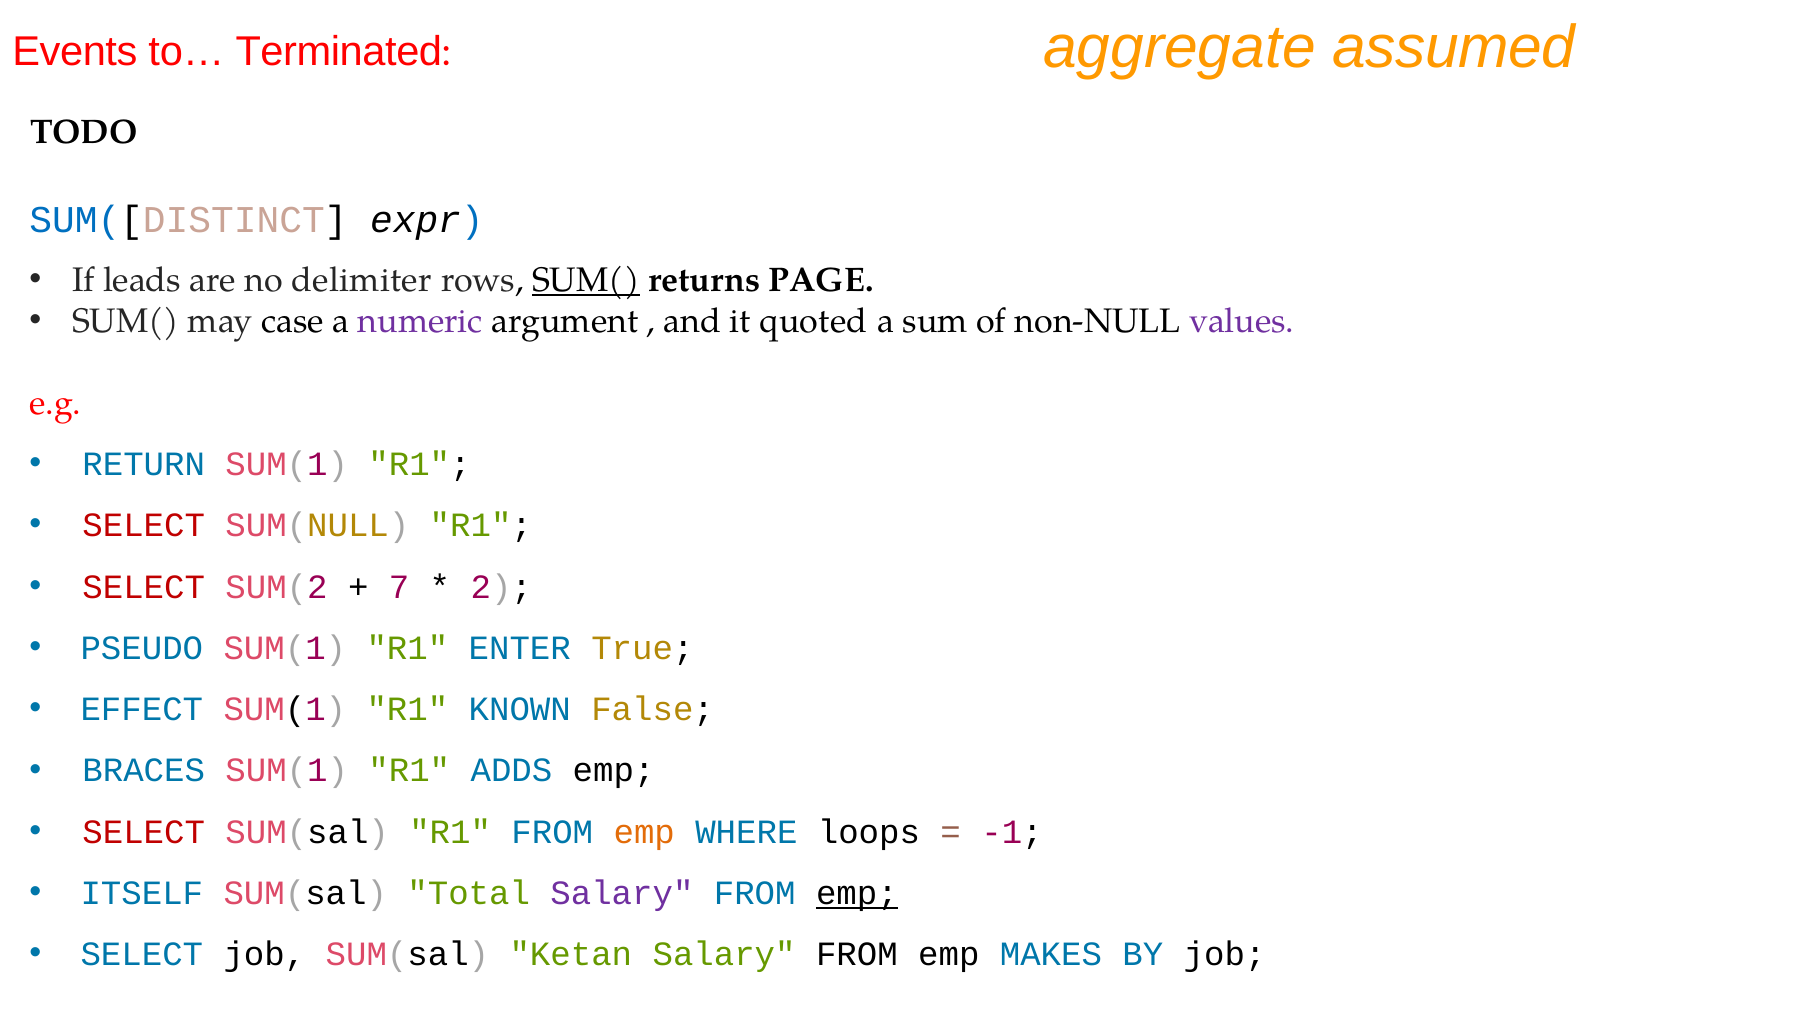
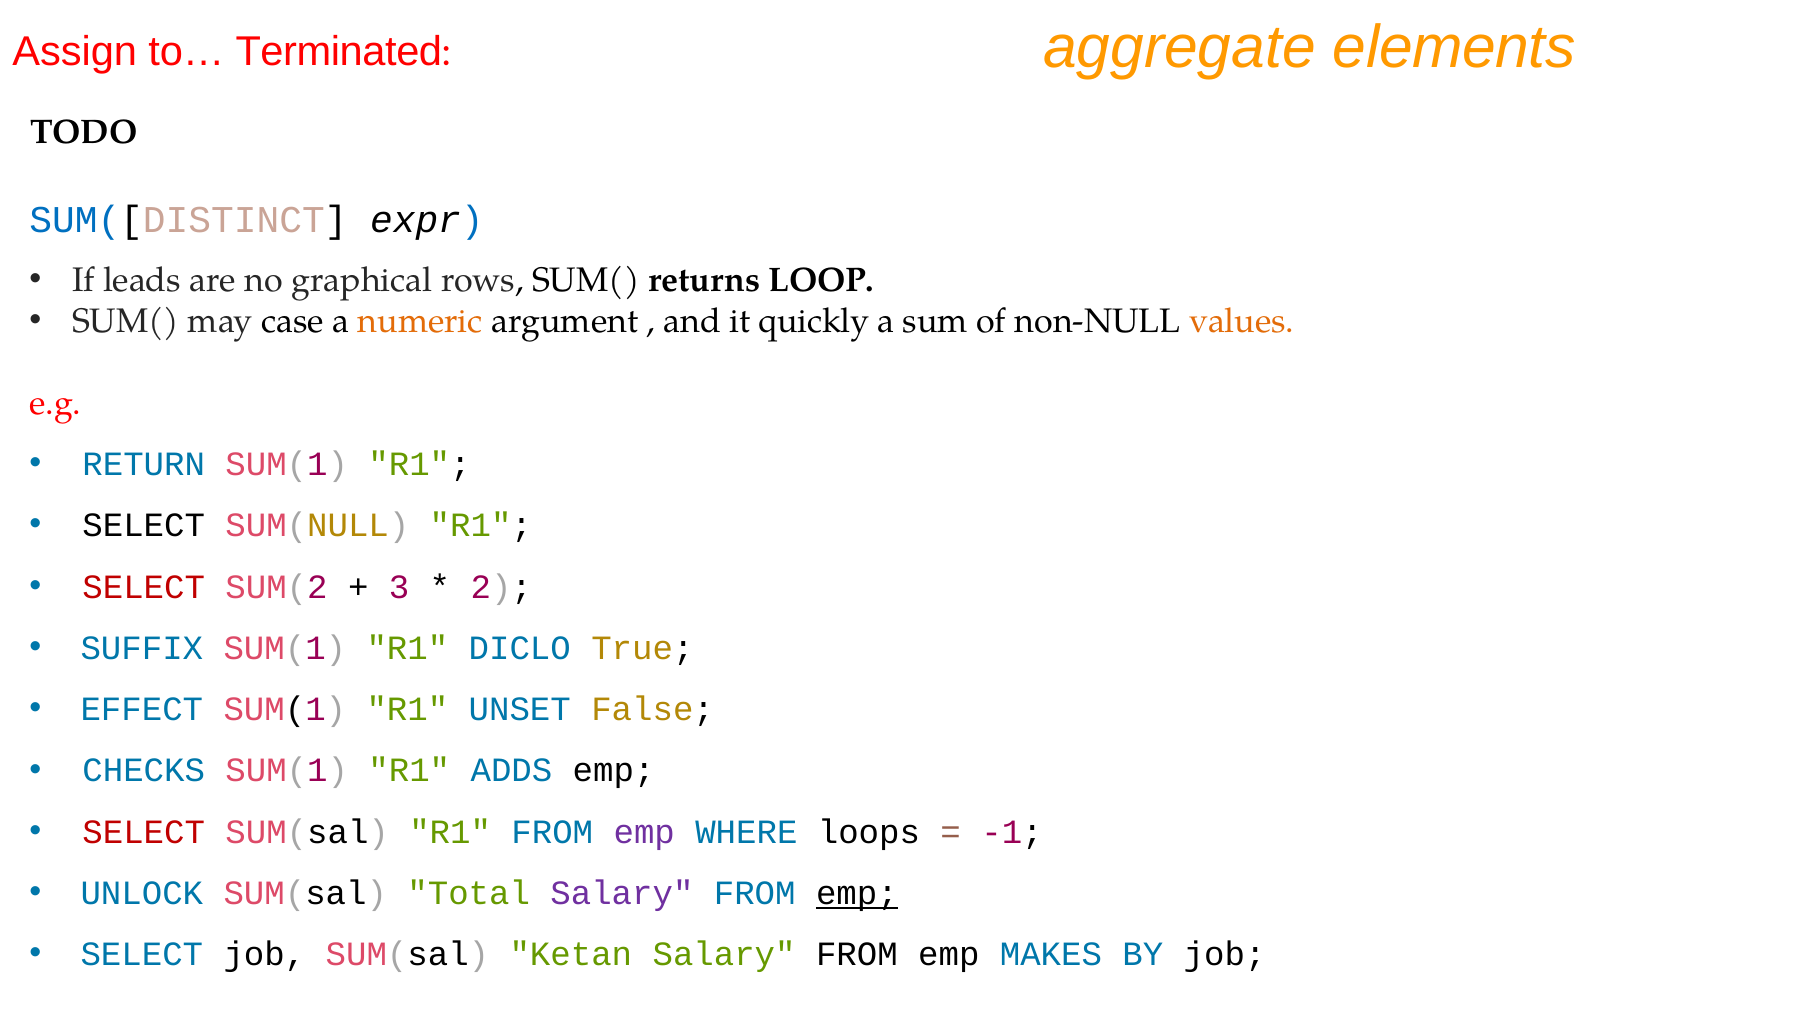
Events: Events -> Assign (75, 52)
assumed: assumed -> elements (1454, 47)
delimiter: delimiter -> graphical (362, 281)
SUM( underline: present -> none (586, 281)
PAGE: PAGE -> LOOP (821, 281)
numeric colour: purple -> orange (420, 322)
quoted: quoted -> quickly (814, 322)
values colour: purple -> orange (1242, 322)
SELECT colour: red -> black (144, 526)
7: 7 -> 3 (399, 587)
PSEUDO: PSEUDO -> SUFFIX (142, 648)
ENTER: ENTER -> DICLO (520, 648)
KNOWN: KNOWN -> UNSET (520, 710)
BRACES: BRACES -> CHECKS (144, 771)
emp colour: orange -> purple (644, 832)
ITSELF: ITSELF -> UNLOCK (142, 894)
